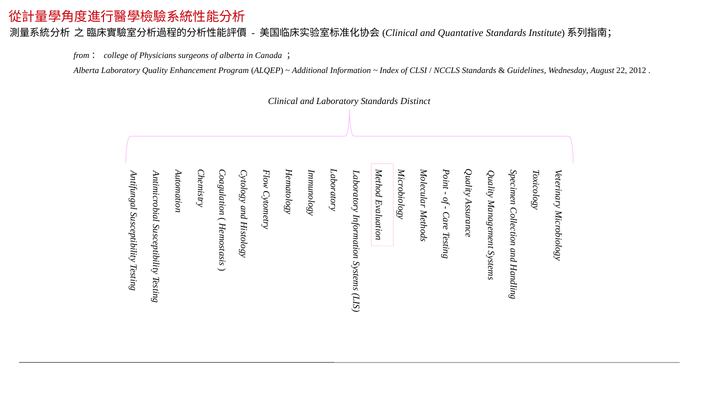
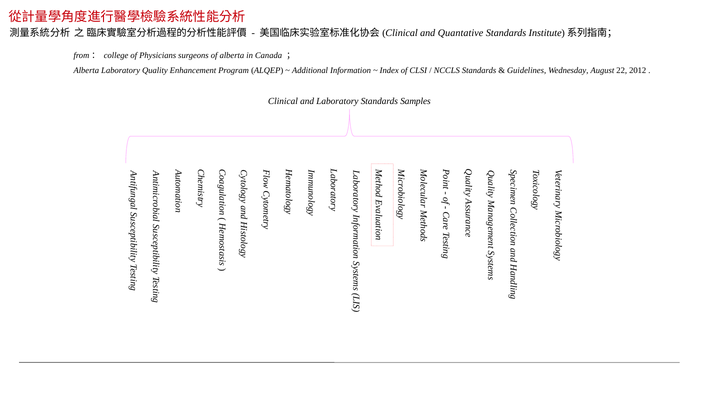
Distinct: Distinct -> Samples (415, 101)
